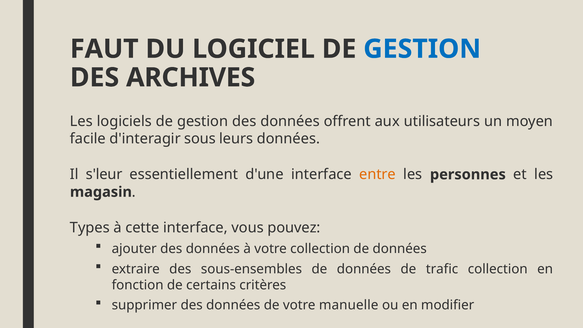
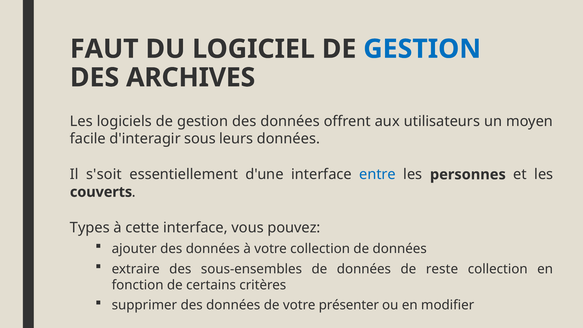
s'leur: s'leur -> s'soit (104, 174)
entre colour: orange -> blue (378, 174)
magasin: magasin -> couverts (101, 192)
trafic: trafic -> reste (442, 269)
manuelle: manuelle -> présenter (349, 305)
